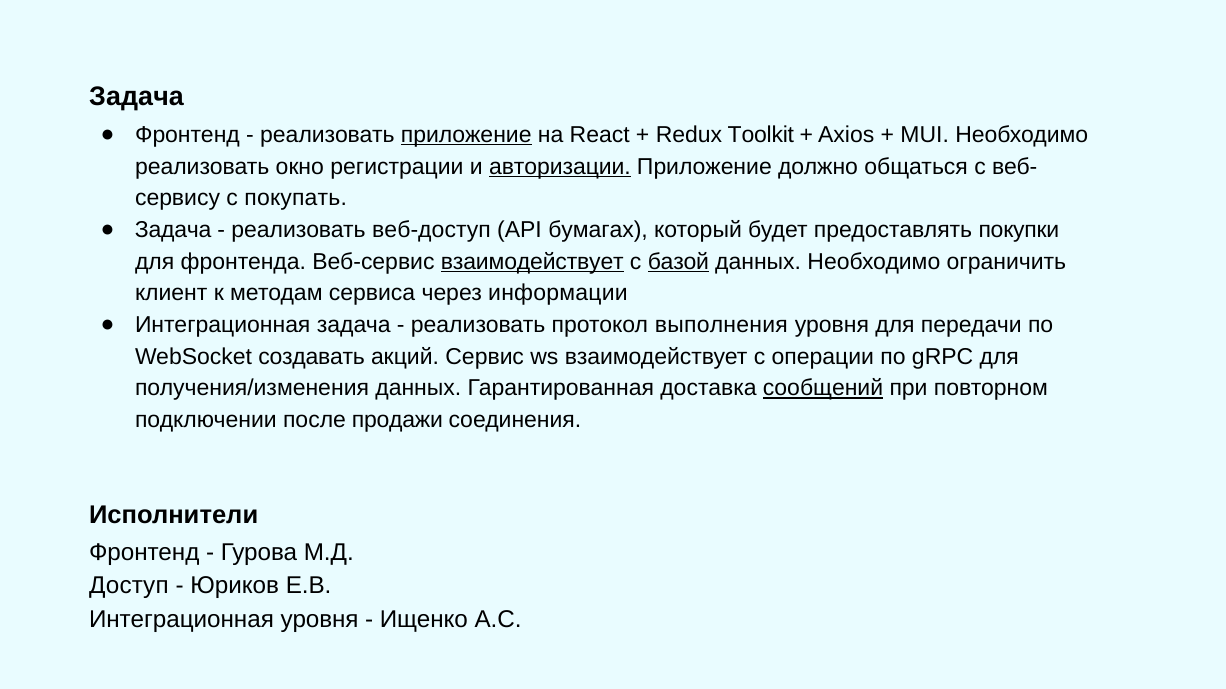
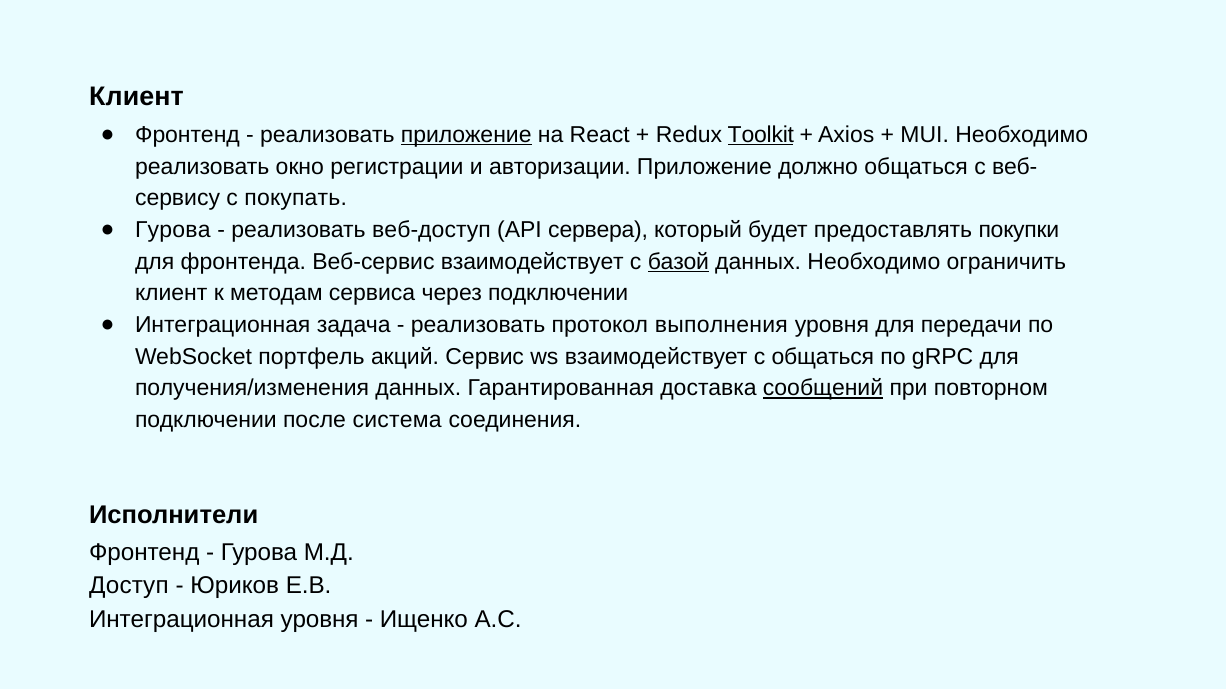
Задача: Задача -> Клиент (136, 97)
Toolkit underline: none -> present (761, 135)
авторизации underline: present -> none (560, 167)
Задача: Задача -> Гурова (173, 230)
бумагах: бумагах -> сервера (598, 230)
взаимодействует underline: present -> none (532, 262)
через информации: информации -> подключении (558, 293)
создавать: создавать -> портфель (311, 357)
с операции: операции -> общаться (823, 357)
продажи: продажи -> система (397, 420)
